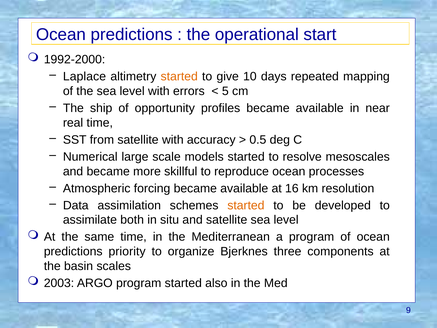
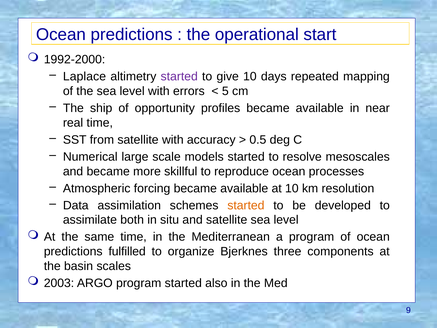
started colour: orange -> purple (179, 76)
at 16: 16 -> 10 (292, 188)
priority: priority -> fulfilled (127, 251)
